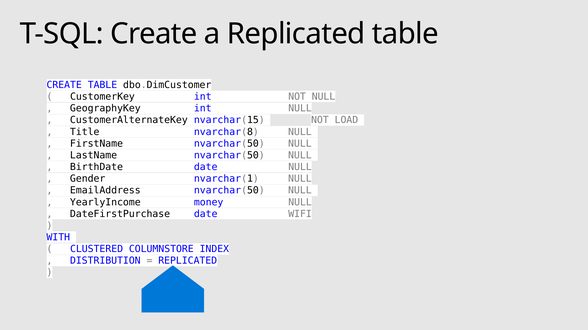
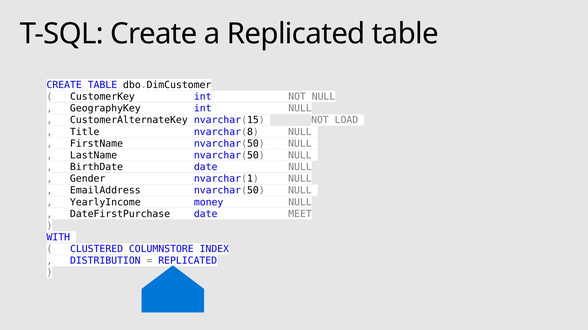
WIFI: WIFI -> MEET (300, 214)
